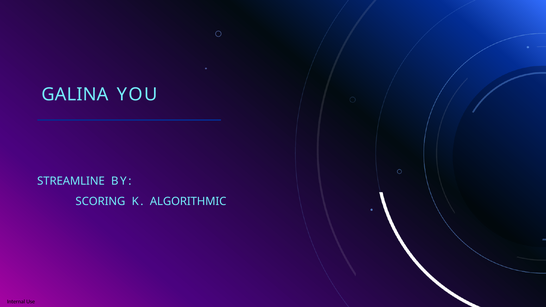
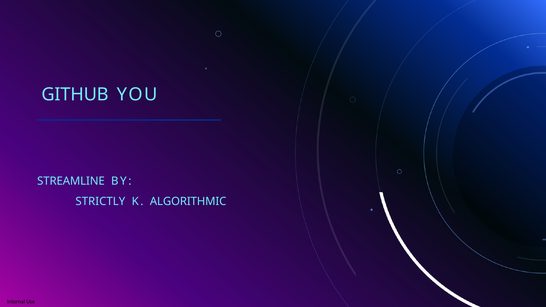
GALINA: GALINA -> GITHUB (75, 94)
SCORING: SCORING -> STRICTLY (100, 202)
